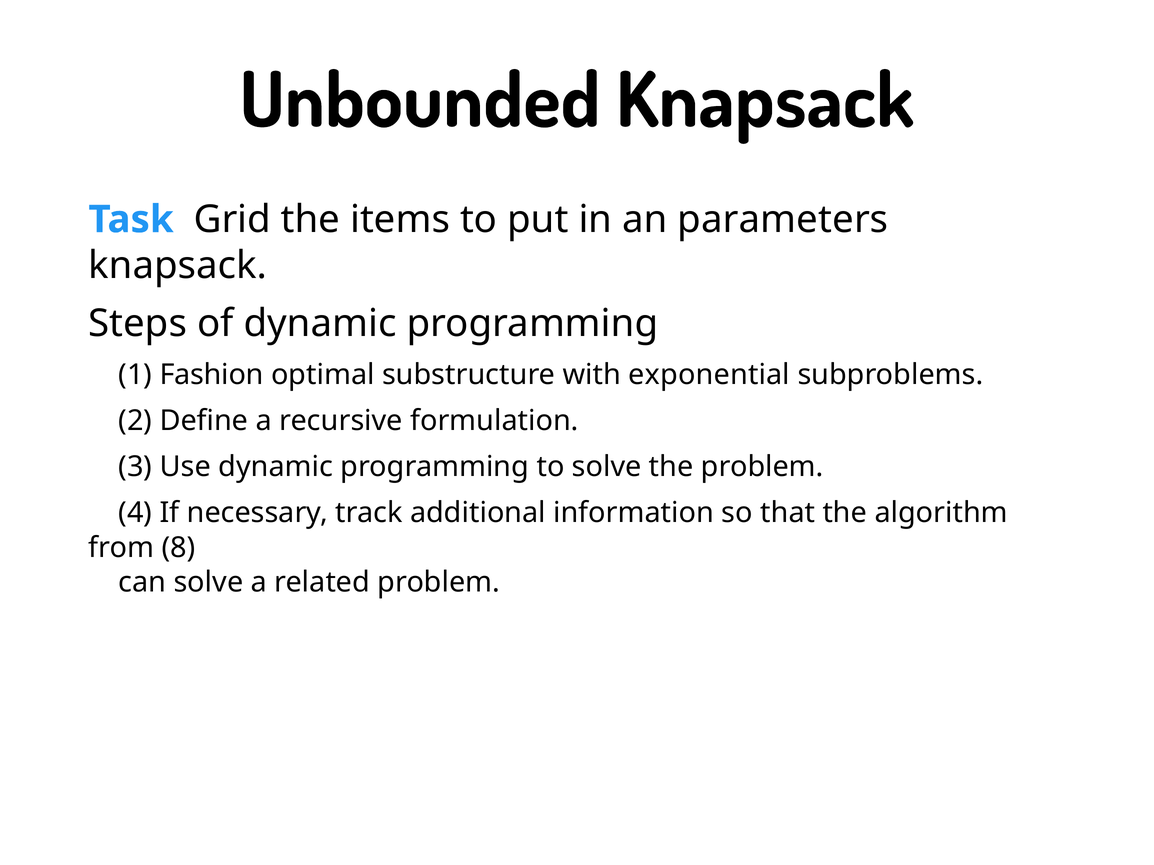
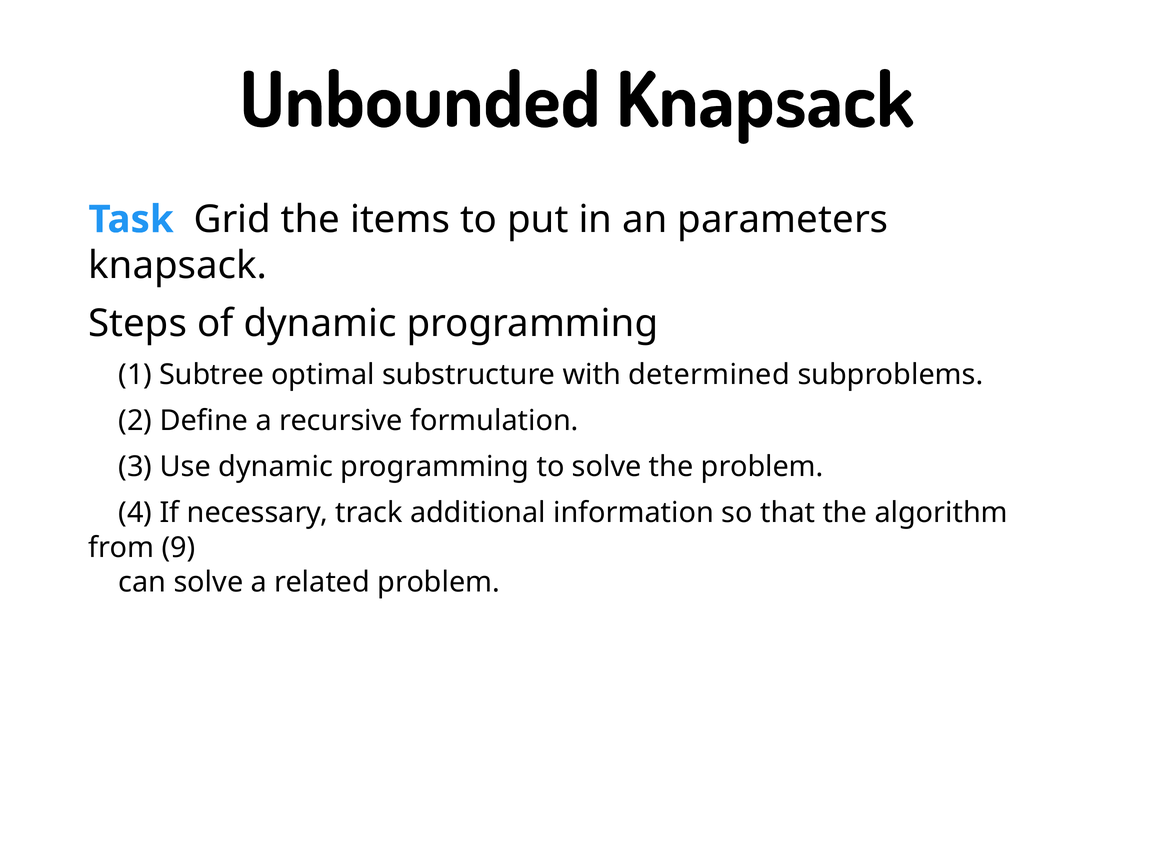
Fashion: Fashion -> Subtree (212, 375)
exponential: exponential -> determined (709, 375)
8: 8 -> 9 (178, 548)
